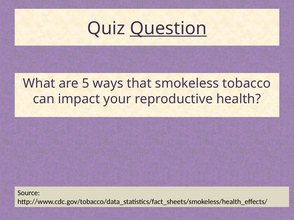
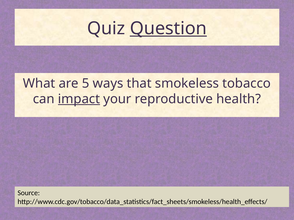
impact underline: none -> present (79, 99)
